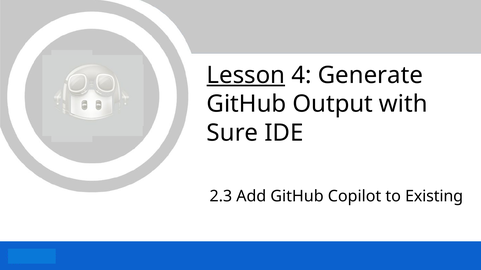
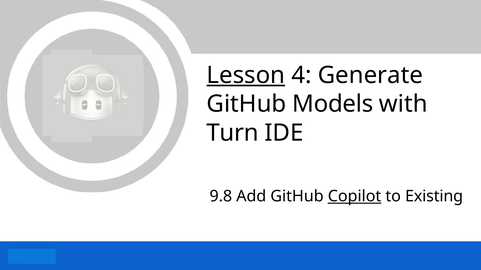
Output: Output -> Models (333, 104)
Sure: Sure -> Turn (233, 133)
2.3: 2.3 -> 9.8 (221, 197)
Copilot underline: none -> present (355, 197)
